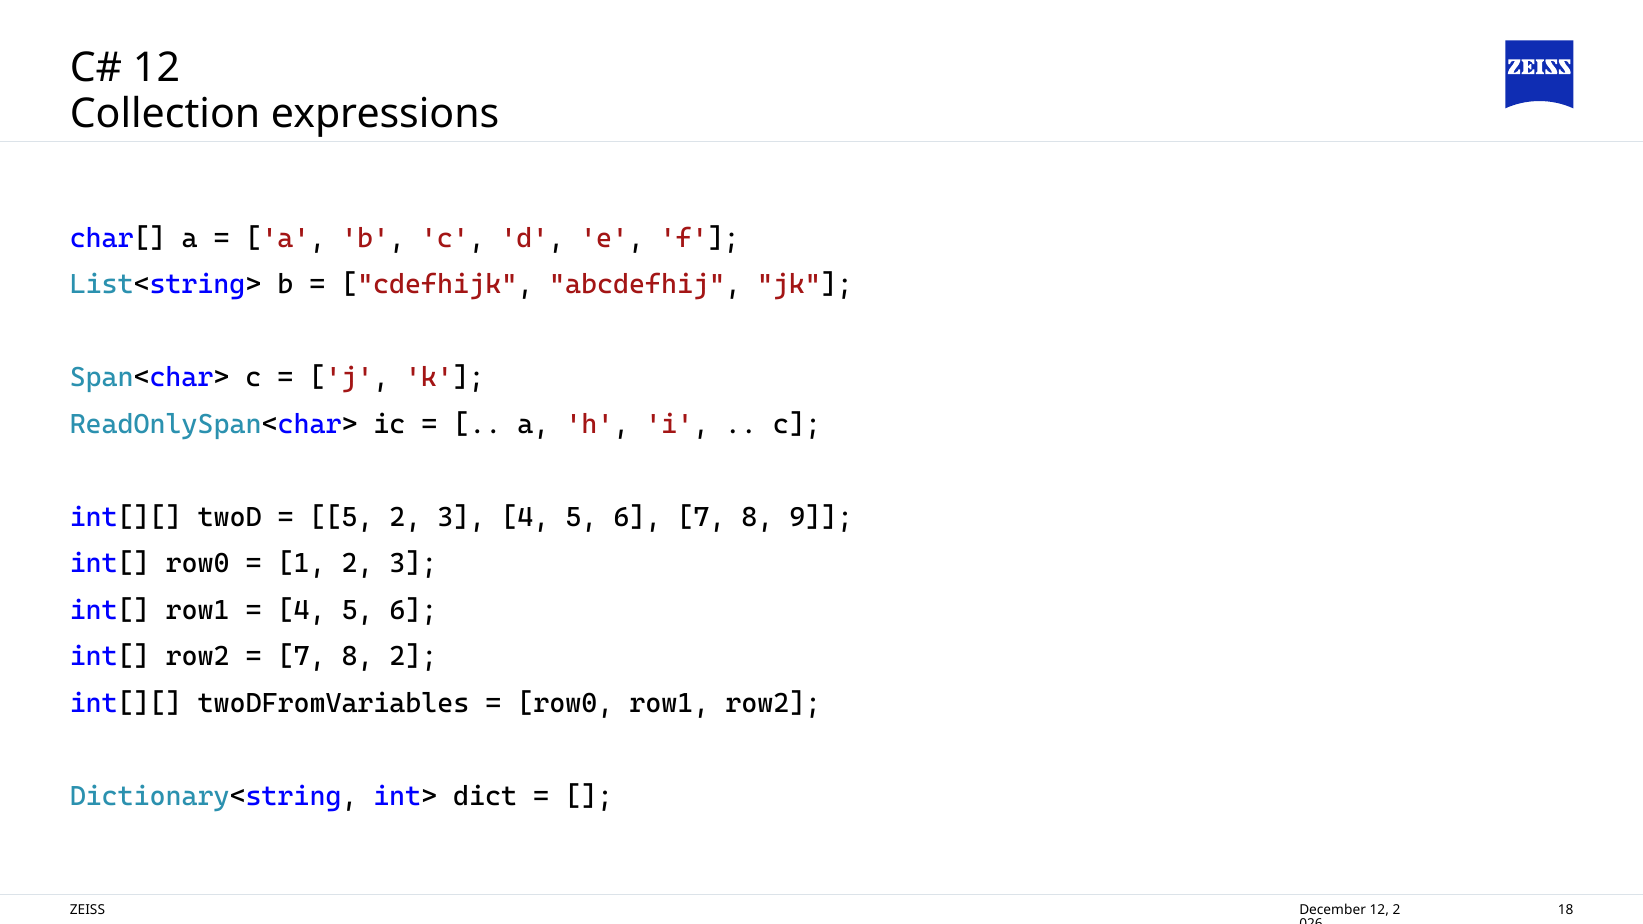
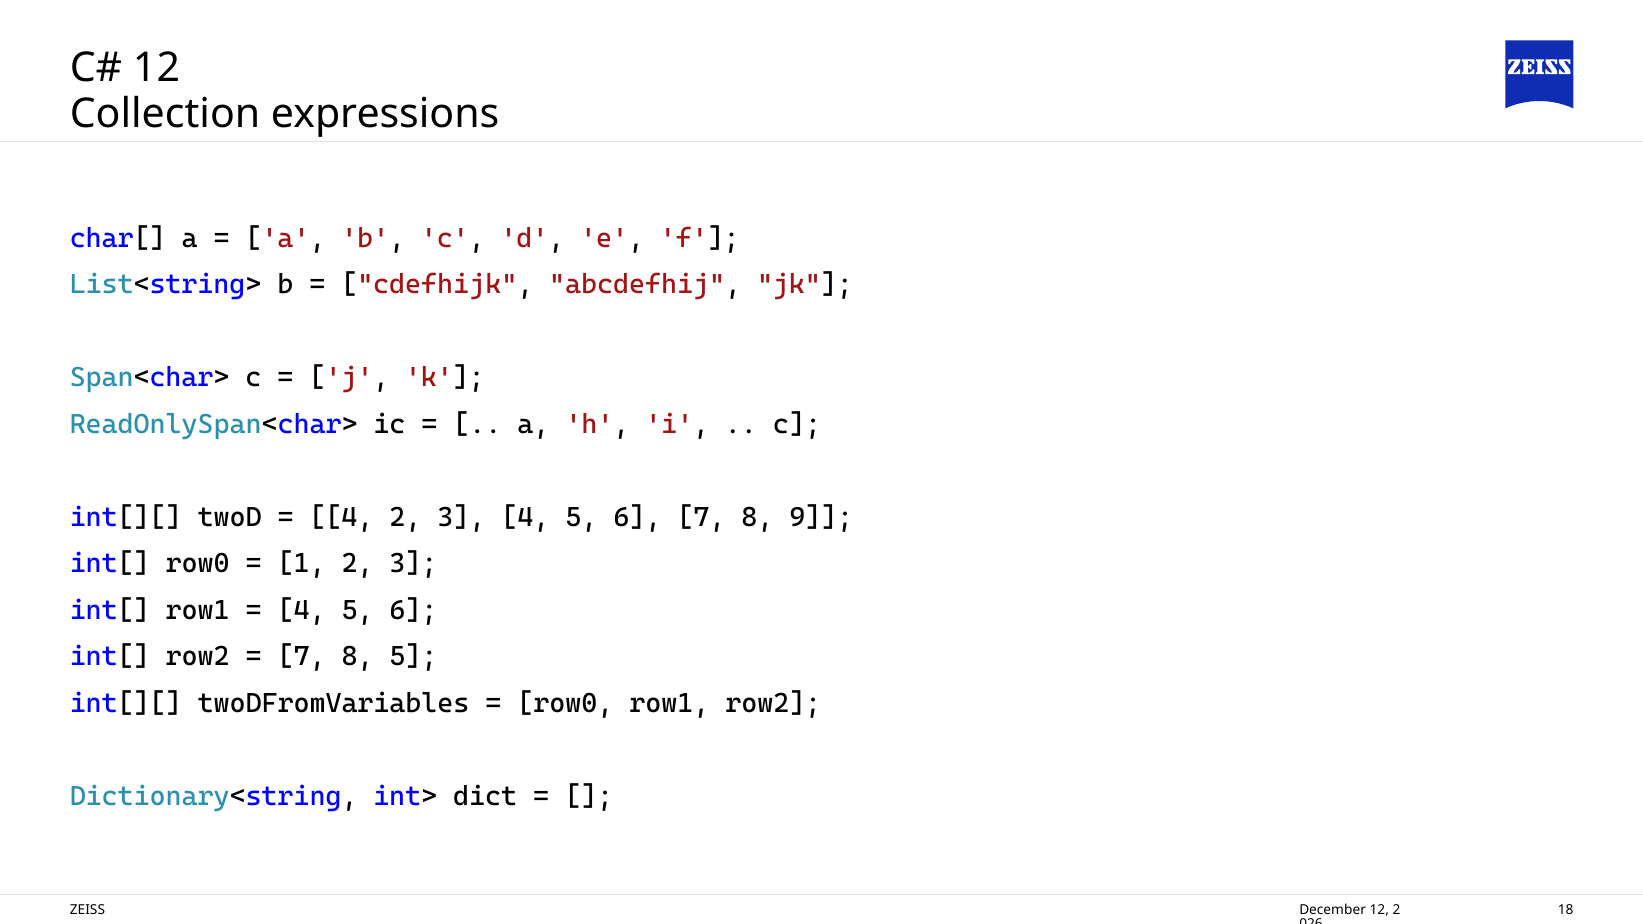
5: 5 -> 4 (342, 517)
8 2: 2 -> 5 (413, 657)
